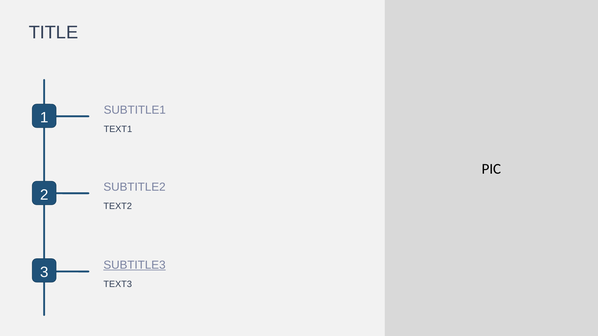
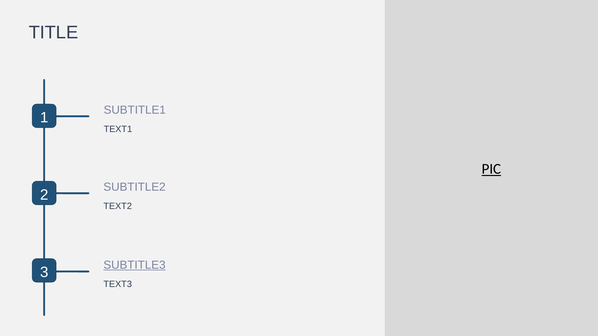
PIC underline: none -> present (491, 169)
